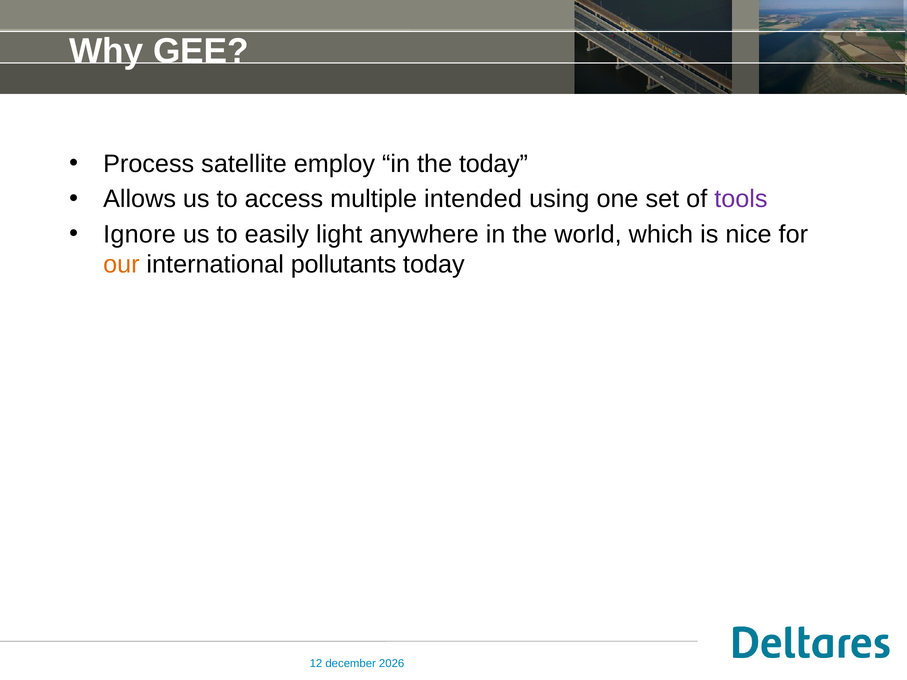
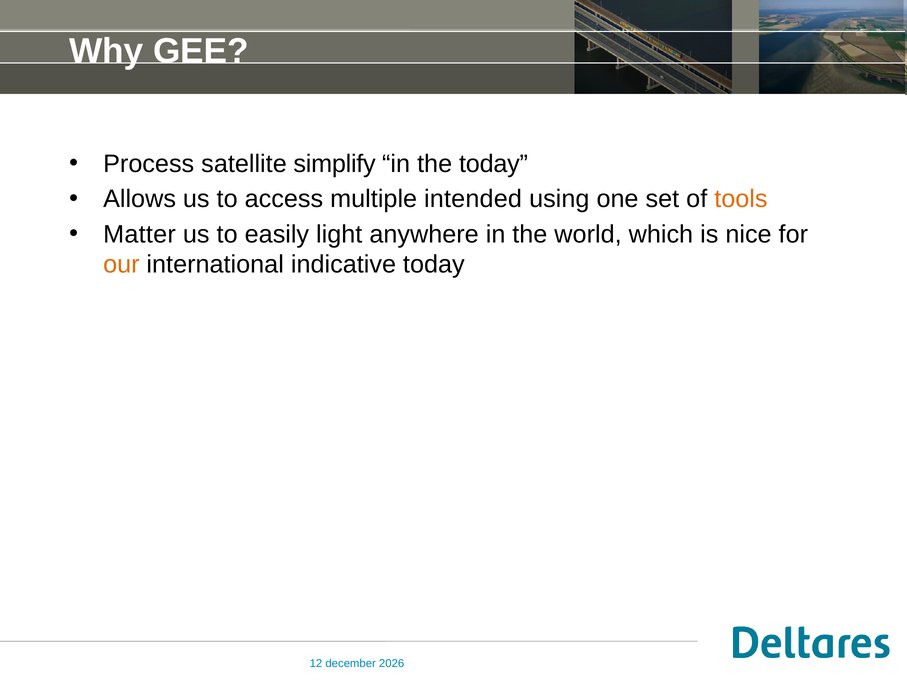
employ: employ -> simplify (335, 164)
tools colour: purple -> orange (741, 199)
Ignore: Ignore -> Matter (139, 235)
pollutants: pollutants -> indicative (343, 265)
